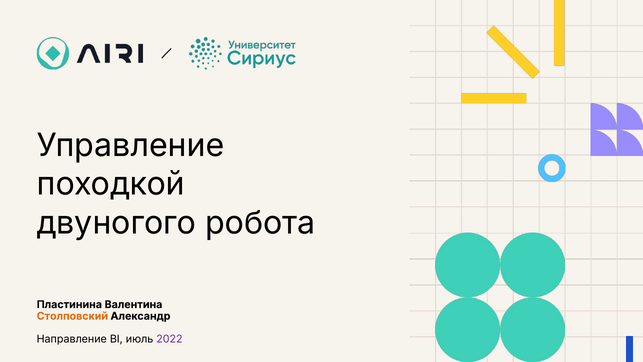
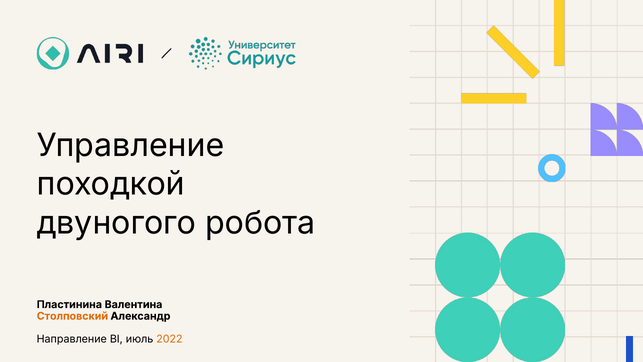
2022 colour: purple -> orange (169, 339)
